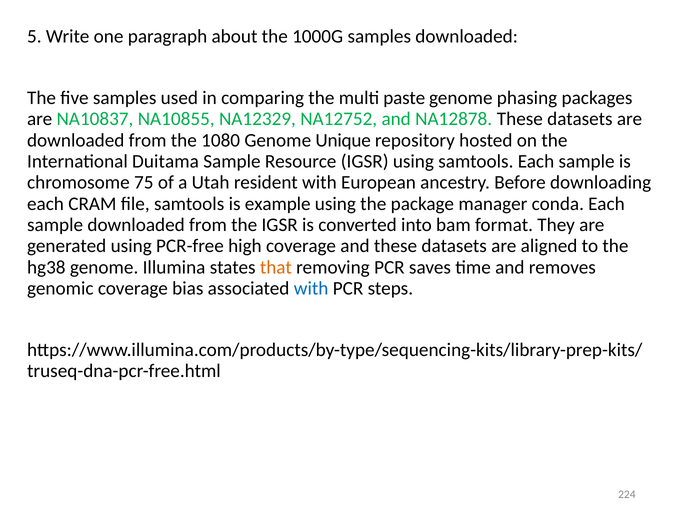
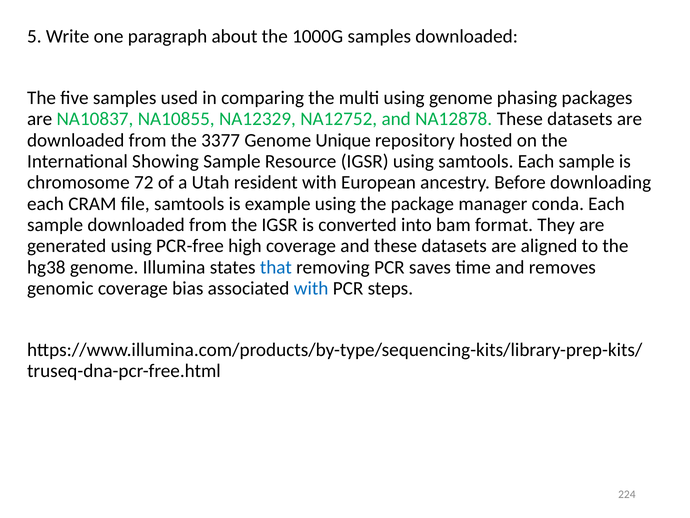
multi paste: paste -> using (404, 98)
1080: 1080 -> 3377 (221, 140)
Duitama: Duitama -> Showing (165, 161)
75: 75 -> 72 (144, 182)
that colour: orange -> blue (276, 267)
